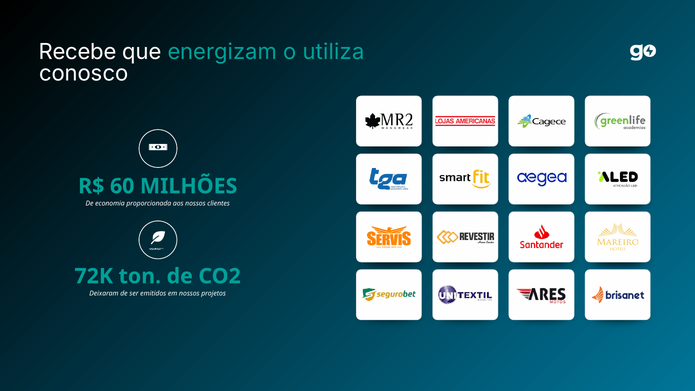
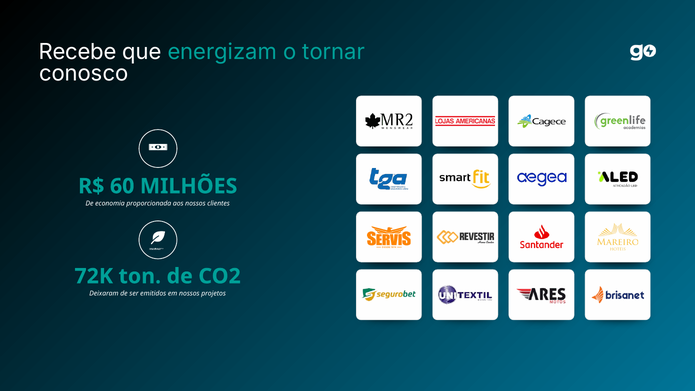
utiliza: utiliza -> tornar (334, 52)
